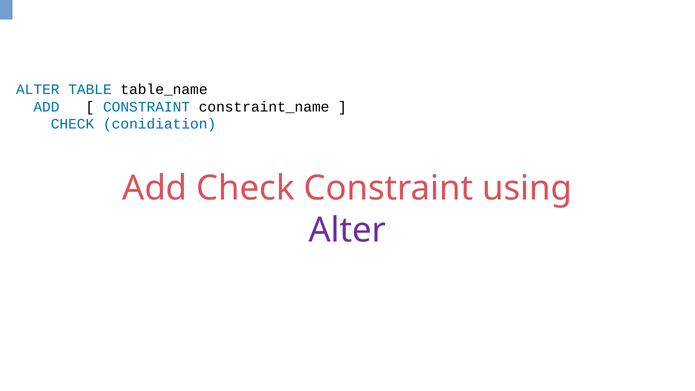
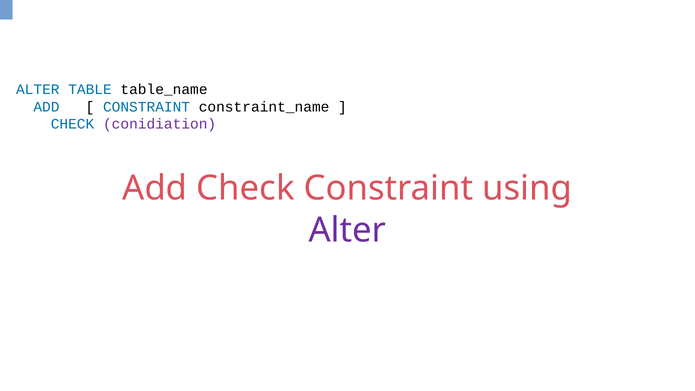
conidiation colour: blue -> purple (160, 124)
